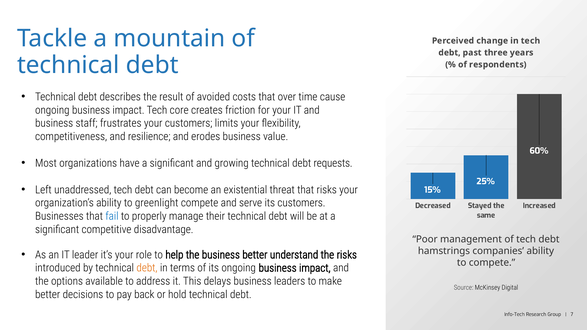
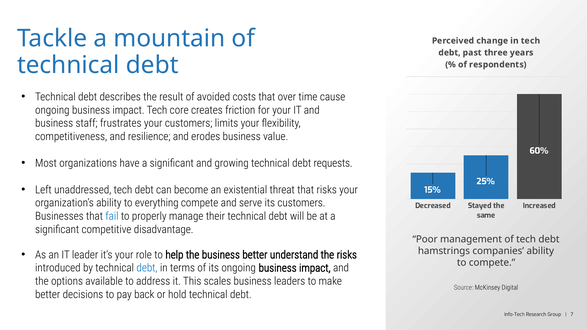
greenlight: greenlight -> everything (157, 203)
debt colour: orange -> blue (147, 268)
delays: delays -> scales (217, 281)
